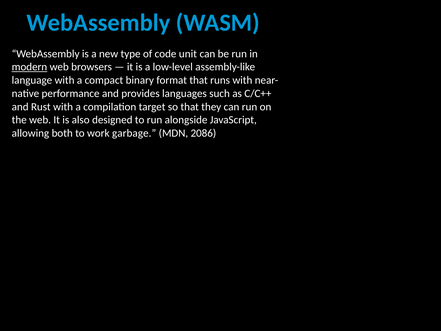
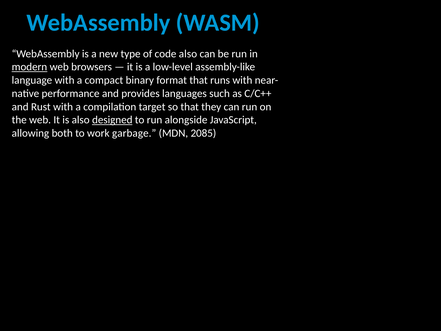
code unit: unit -> also (188, 54)
designed underline: none -> present (112, 120)
2086: 2086 -> 2085 (203, 133)
